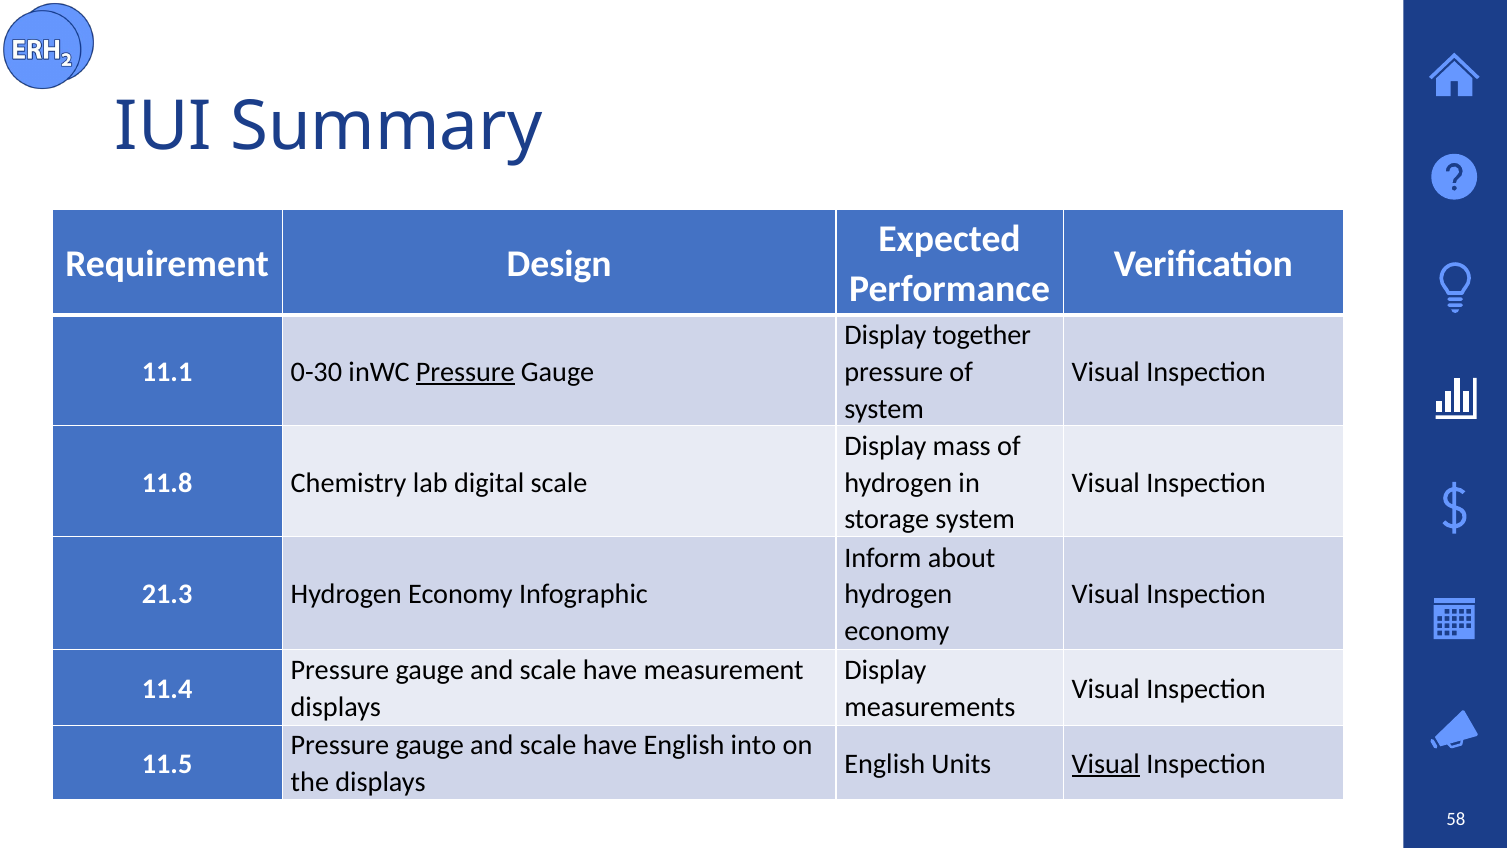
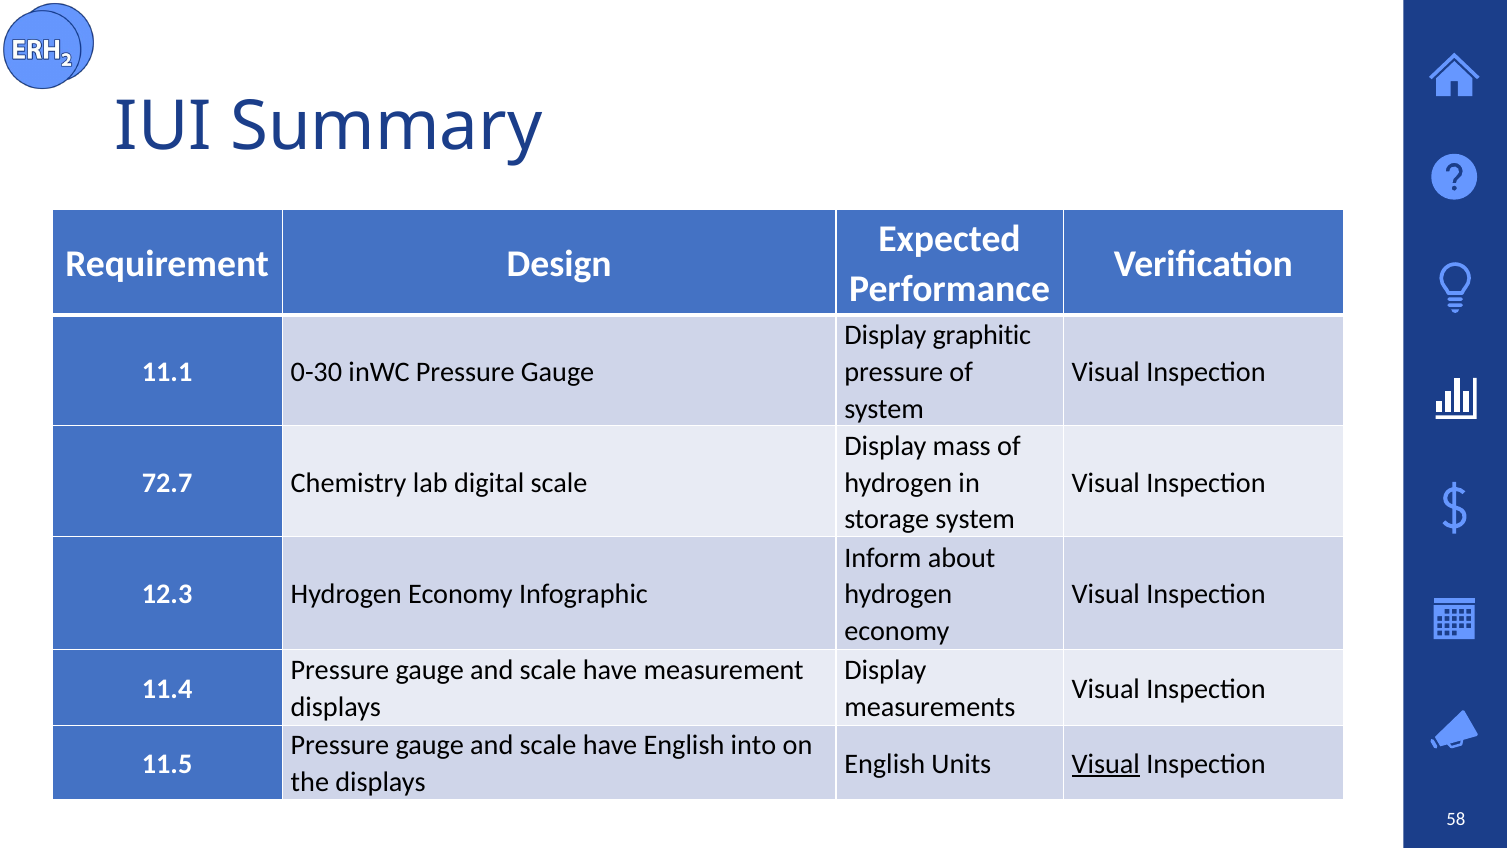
together: together -> graphitic (982, 335)
Pressure underline: present -> none (465, 372)
11.8: 11.8 -> 72.7 (167, 483)
21.3: 21.3 -> 12.3 (167, 594)
